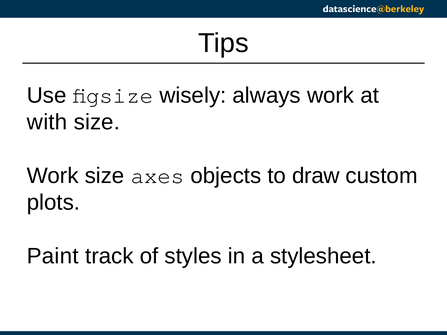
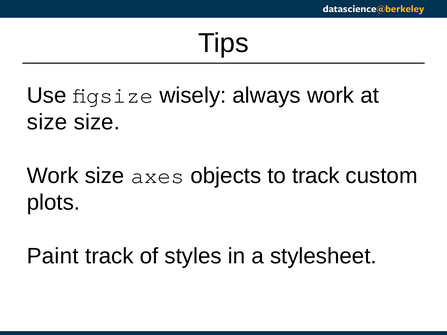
with: with -> size (47, 122)
to draw: draw -> track (316, 176)
